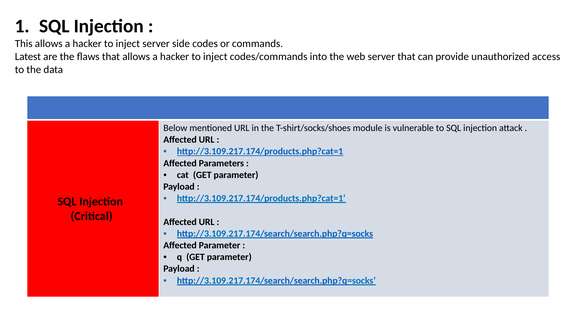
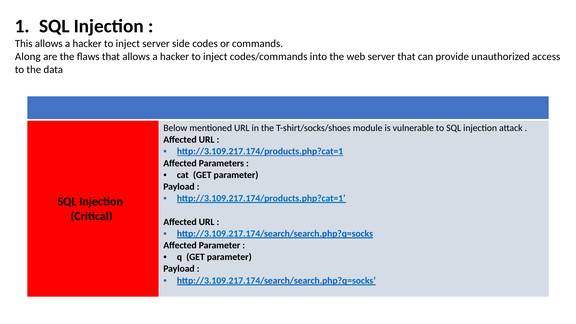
Latest: Latest -> Along (28, 57)
